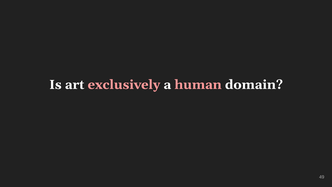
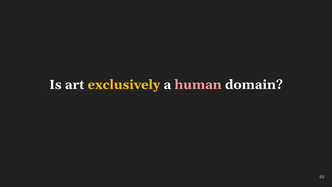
exclusively colour: pink -> yellow (124, 85)
